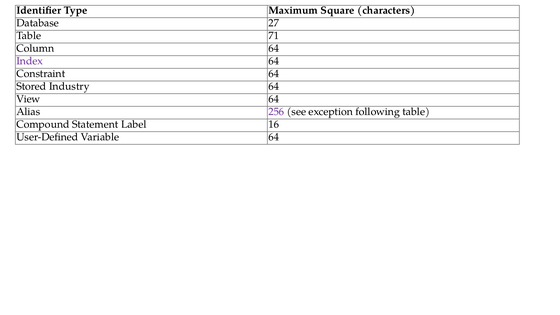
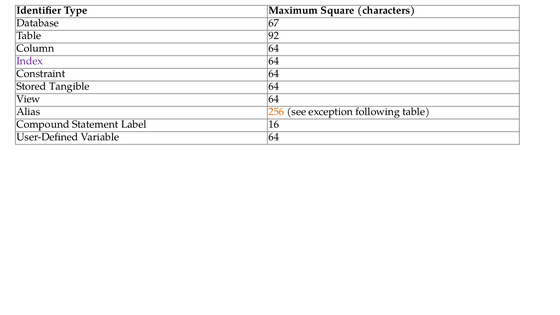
27: 27 -> 67 (274, 23)
71: 71 -> 92 (274, 36)
Industry: Industry -> Tangible (69, 86)
256 colour: purple -> orange (276, 112)
